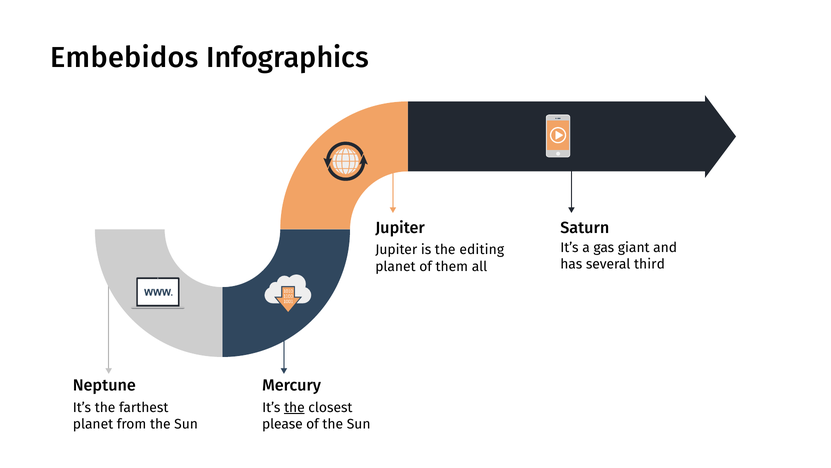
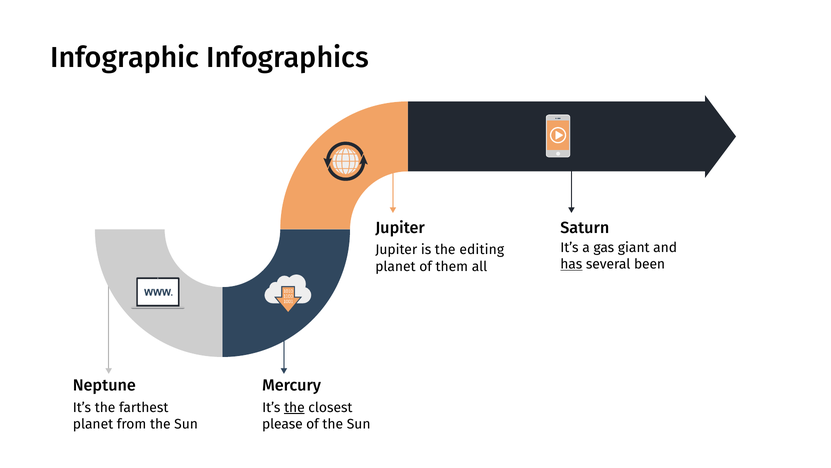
Embebidos: Embebidos -> Infographic (125, 58)
has underline: none -> present (571, 264)
third: third -> been (650, 264)
